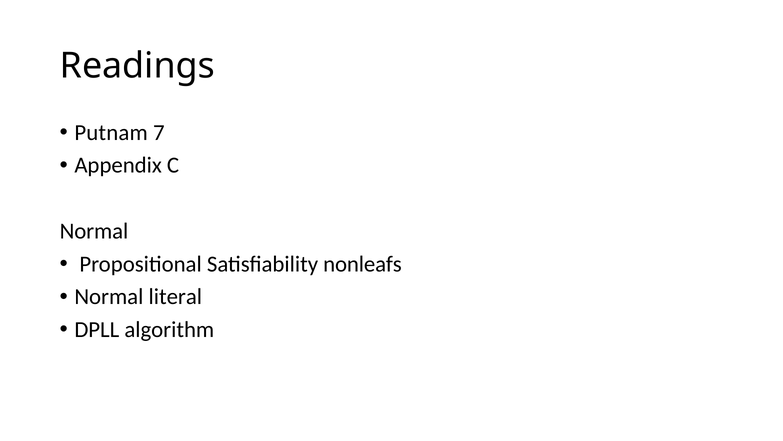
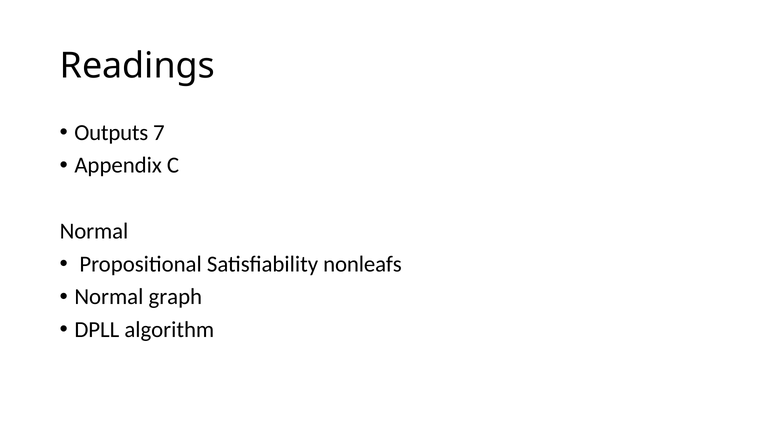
Putnam: Putnam -> Outputs (111, 132)
literal: literal -> graph (175, 297)
